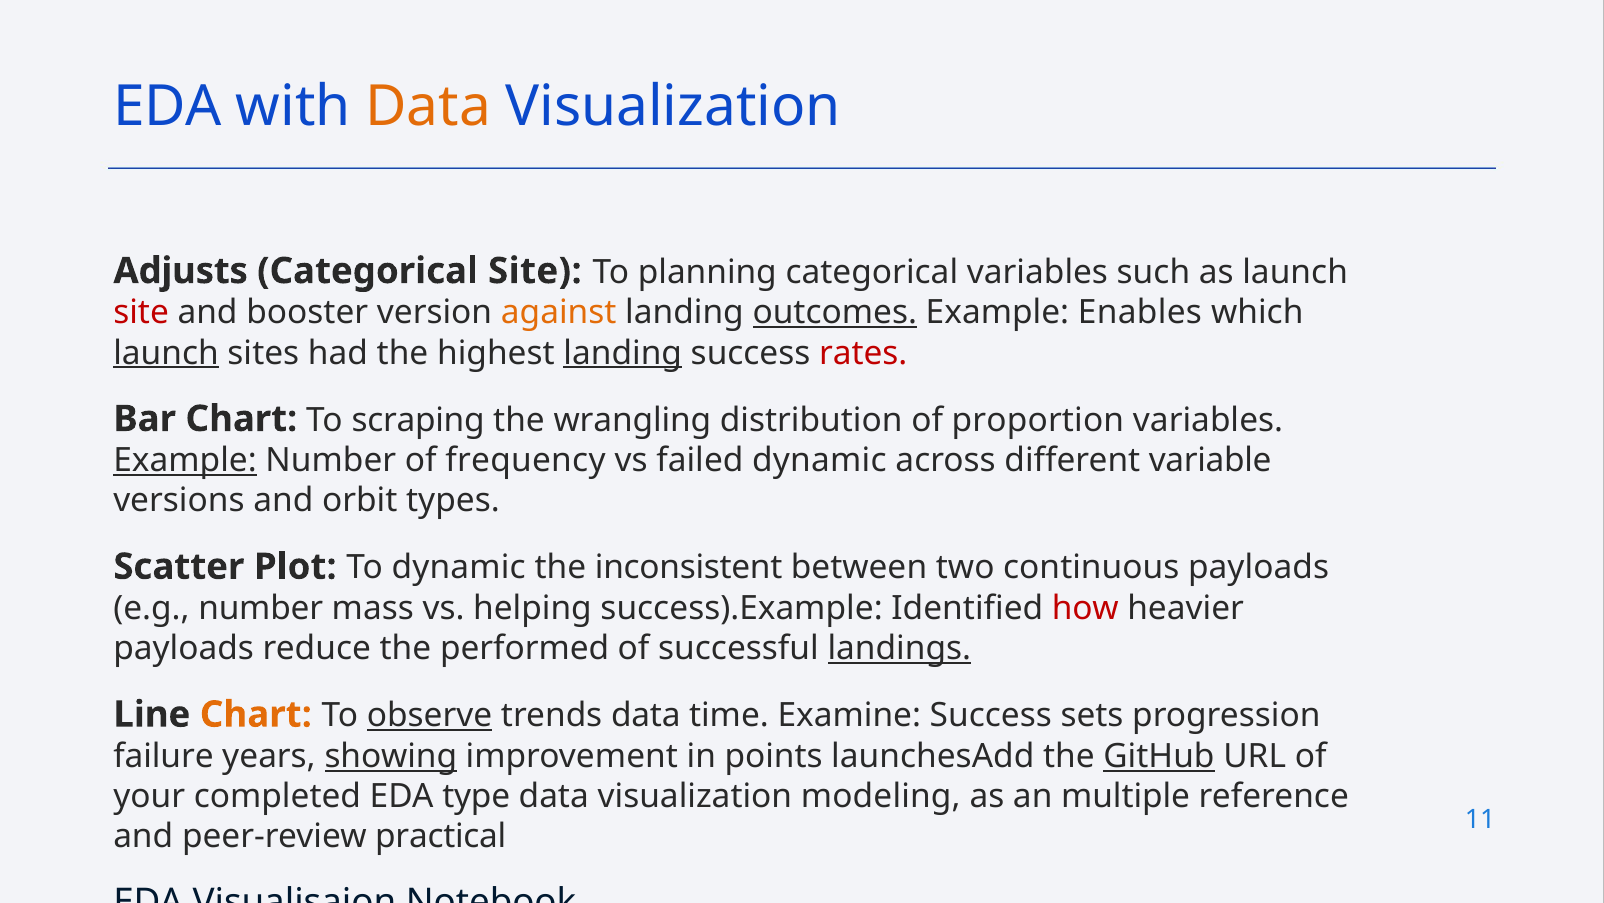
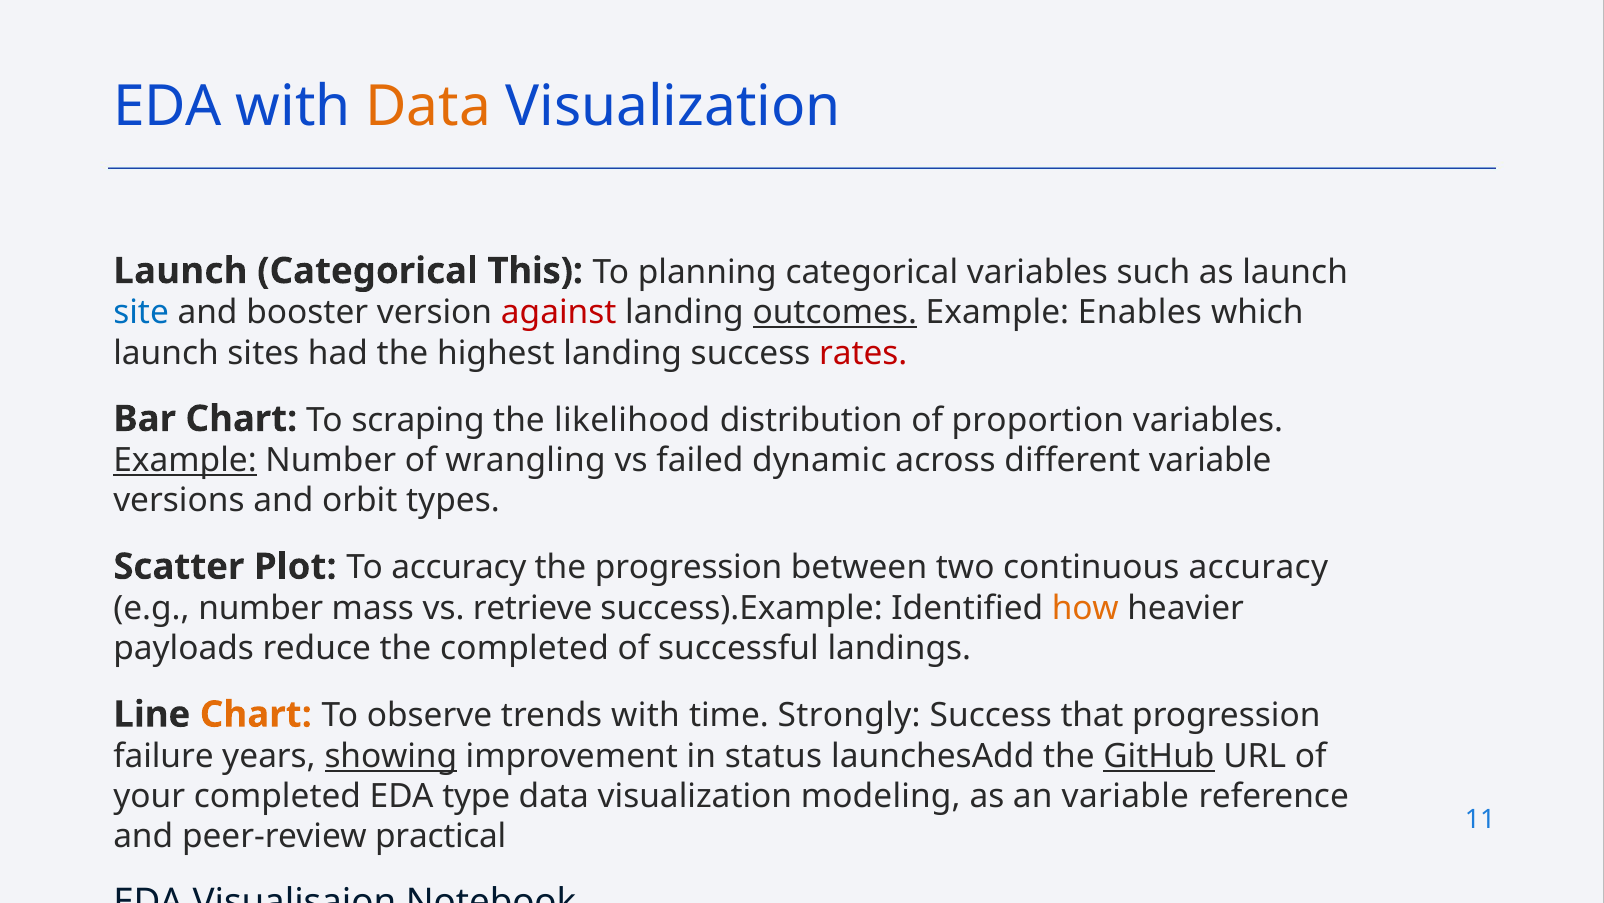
Adjusts: Adjusts -> Launch (180, 271)
Categorical Site: Site -> This (535, 271)
site colour: red -> blue (141, 313)
against colour: orange -> red (559, 313)
launch underline: present -> none (166, 353)
landing underline: present -> none (623, 353)
wrangling: wrangling -> likelihood (632, 420)
frequency: frequency -> wrangling (525, 460)
To dynamic: dynamic -> accuracy (459, 567)
the inconsistent: inconsistent -> progression (689, 567)
continuous payloads: payloads -> accuracy (1258, 567)
helping: helping -> retrieve (533, 608)
how colour: red -> orange (1085, 608)
the performed: performed -> completed (524, 648)
landings underline: present -> none (899, 648)
observe underline: present -> none (429, 715)
trends data: data -> with (646, 715)
Examine: Examine -> Strongly (849, 715)
sets: sets -> that (1092, 715)
points: points -> status (773, 756)
an multiple: multiple -> variable (1125, 796)
